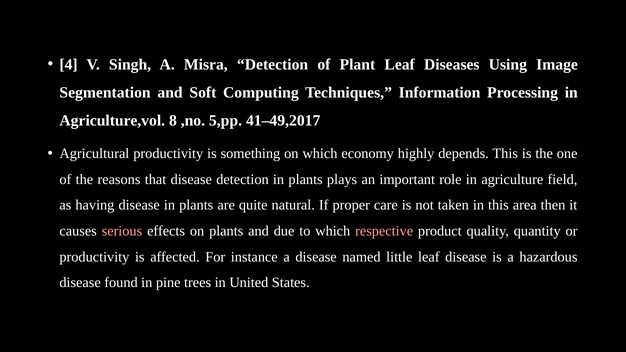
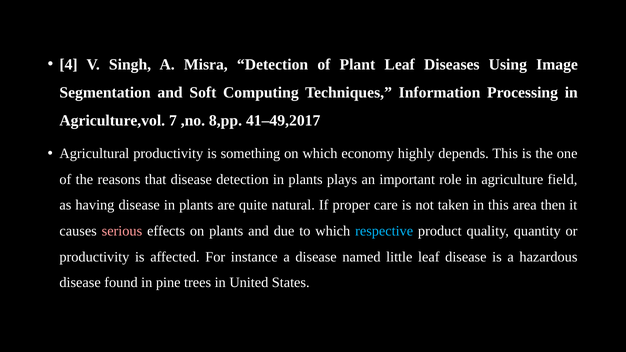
8: 8 -> 7 (173, 121)
5,pp: 5,pp -> 8,pp (226, 121)
respective colour: pink -> light blue (384, 231)
